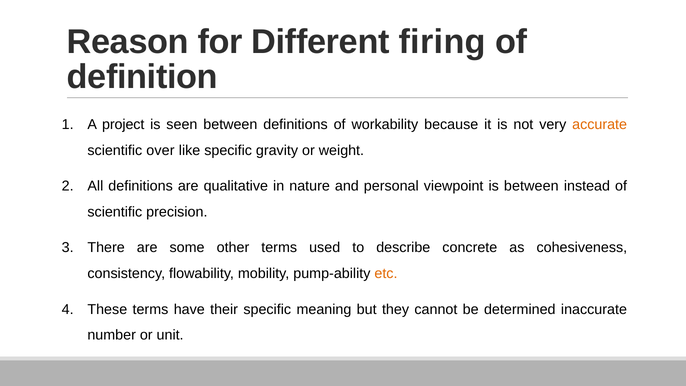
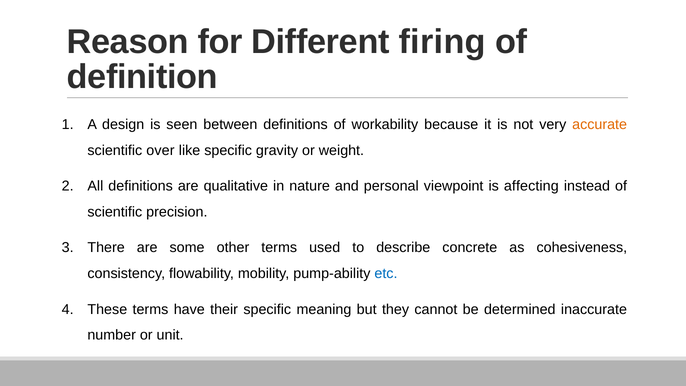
project: project -> design (123, 125)
is between: between -> affecting (531, 186)
etc colour: orange -> blue (386, 273)
